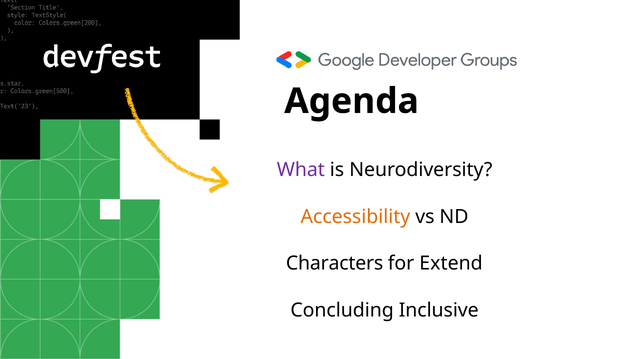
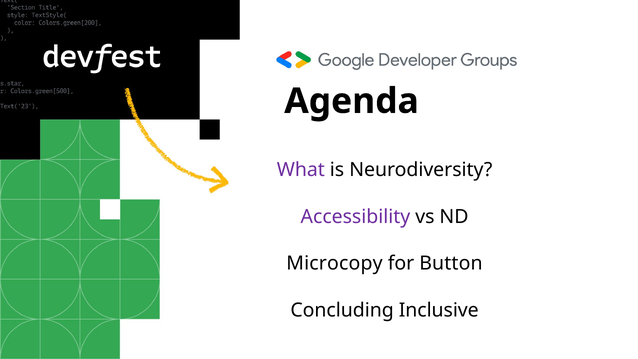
Accessibility colour: orange -> purple (355, 217)
Characters: Characters -> Microcopy (334, 263)
Extend: Extend -> Button (451, 263)
